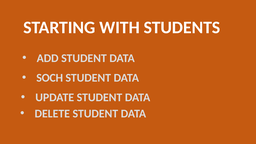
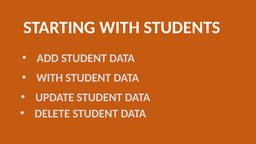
SOCH: SOCH -> WITH (50, 78)
